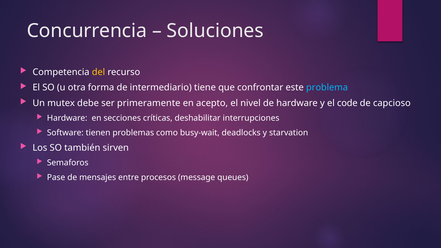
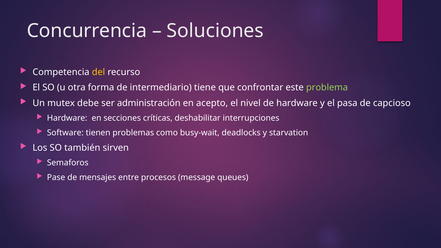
problema colour: light blue -> light green (327, 88)
primeramente: primeramente -> administración (149, 103)
code: code -> pasa (347, 103)
